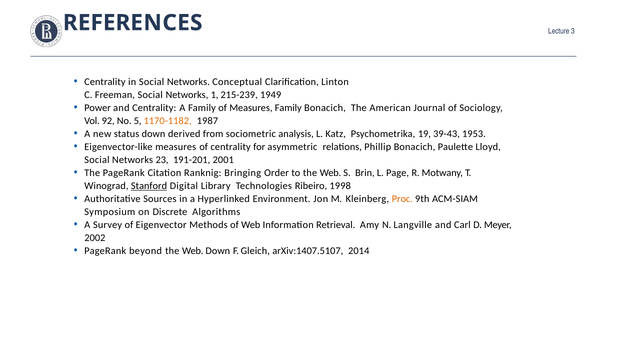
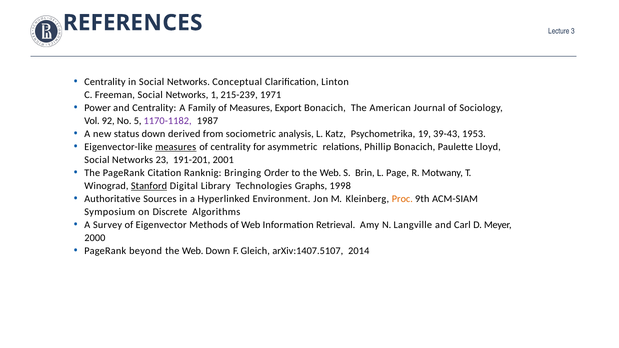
1949: 1949 -> 1971 (271, 95)
Measures Family: Family -> Export (288, 108)
1170-1182 colour: orange -> purple (168, 121)
measures underline: none -> present (176, 147)
Ribeiro: Ribeiro -> Graphs (311, 186)
2002: 2002 -> 2000 (95, 238)
